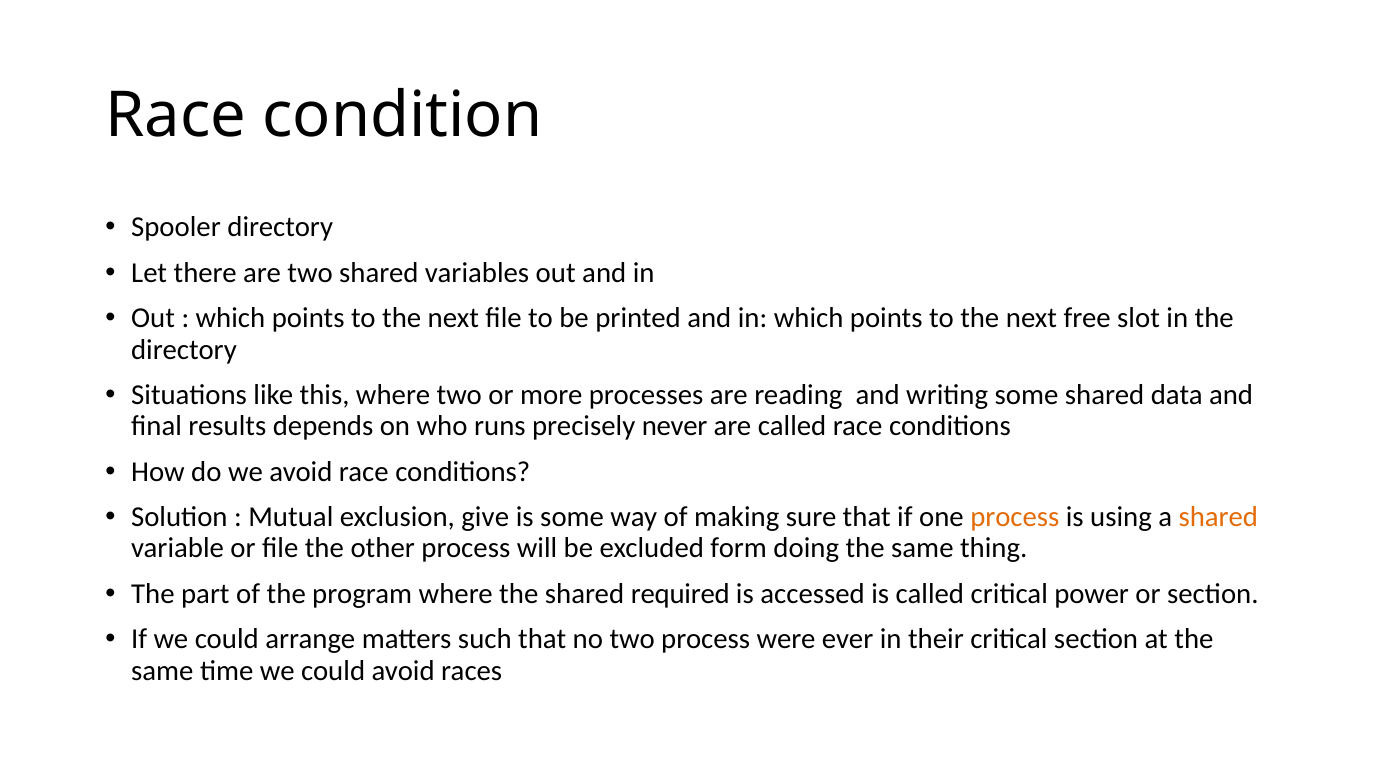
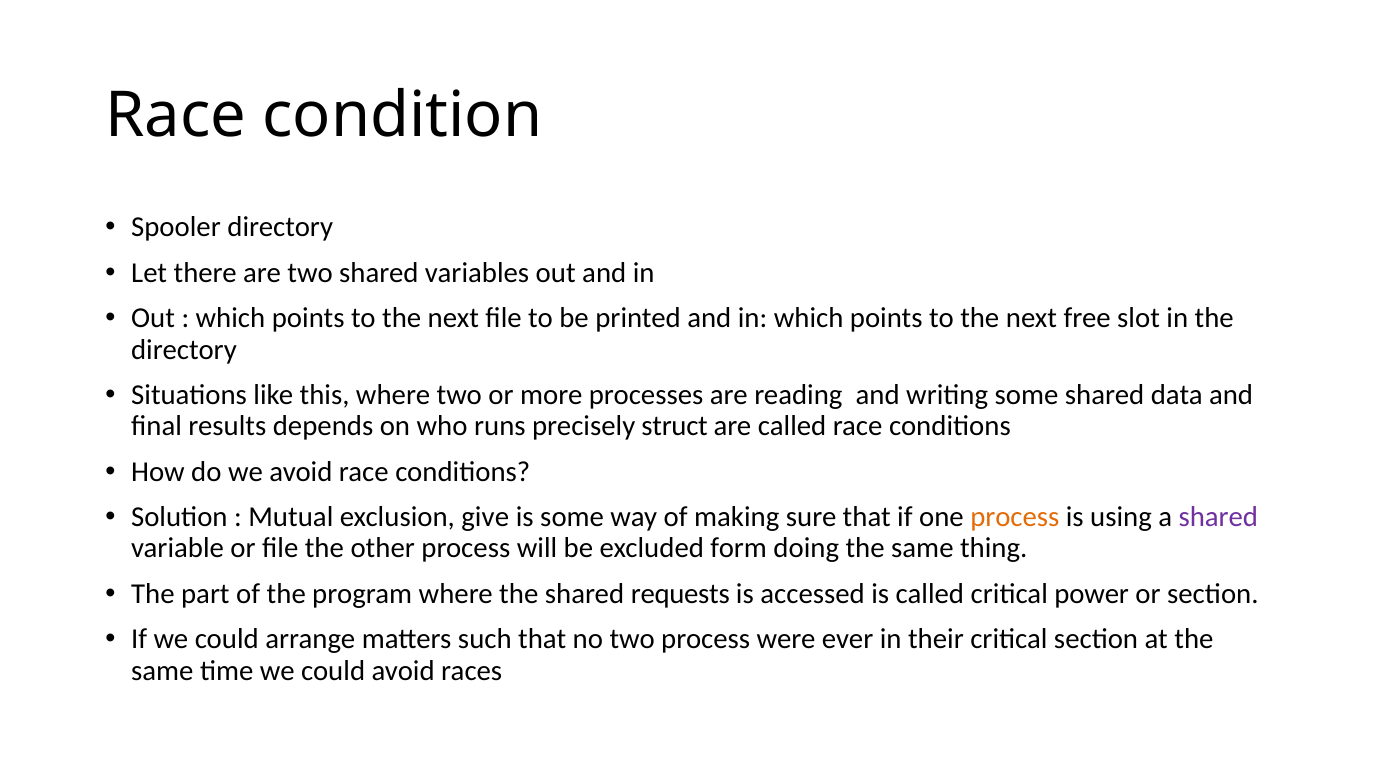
never: never -> struct (675, 426)
shared colour: orange -> purple (1218, 517)
required: required -> requests (680, 594)
